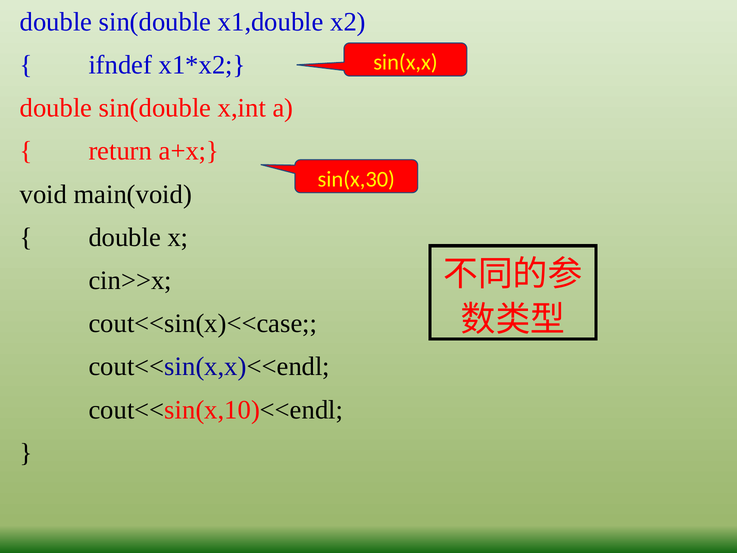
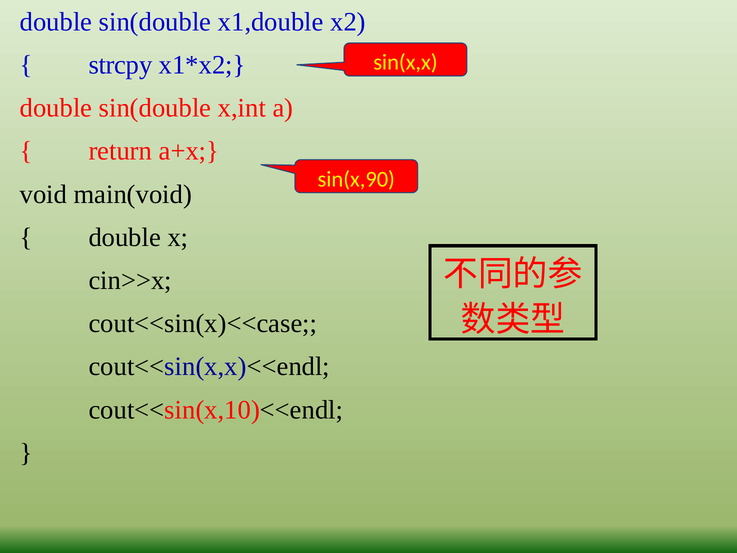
ifndef: ifndef -> strcpy (120, 65)
sin(x,30: sin(x,30 -> sin(x,90 (356, 179)
